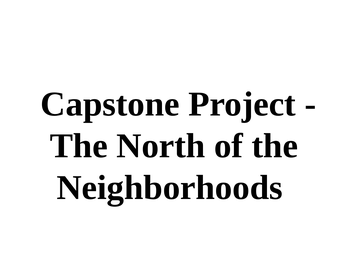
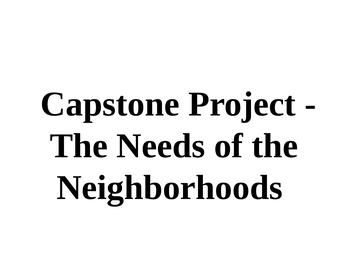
North: North -> Needs (161, 146)
